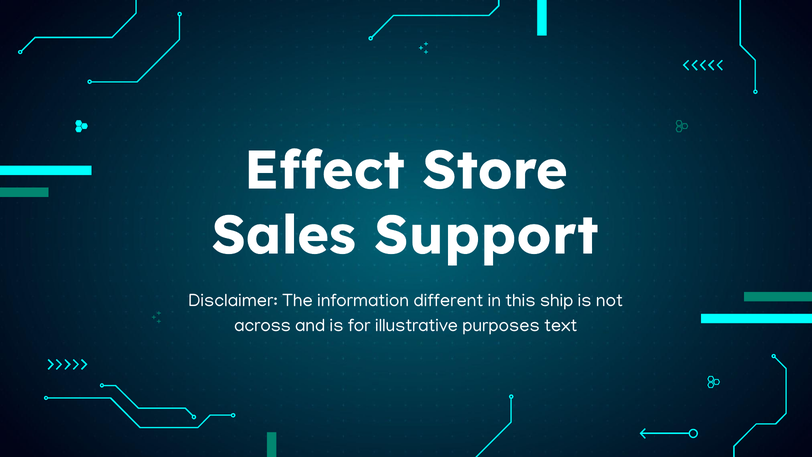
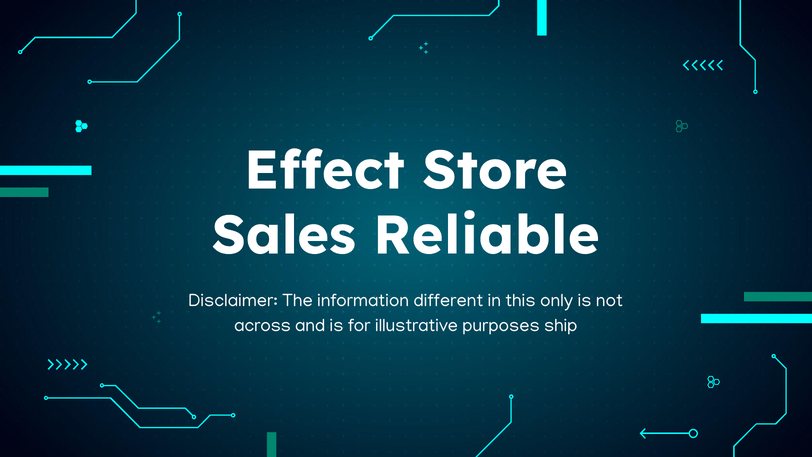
Support: Support -> Reliable (486, 236)
ship: ship -> only (557, 300)
text: text -> ship (561, 325)
